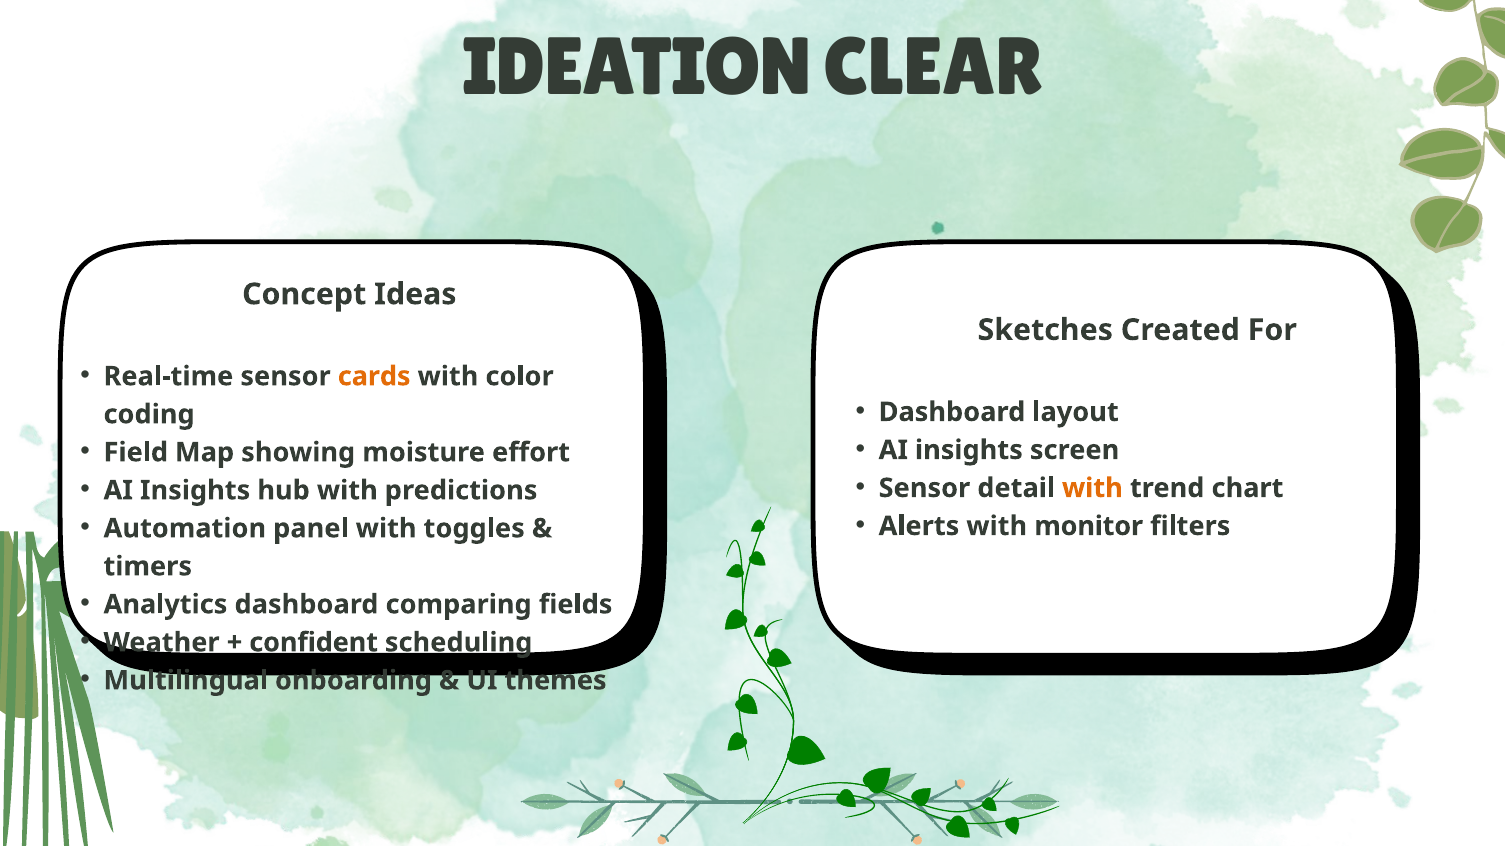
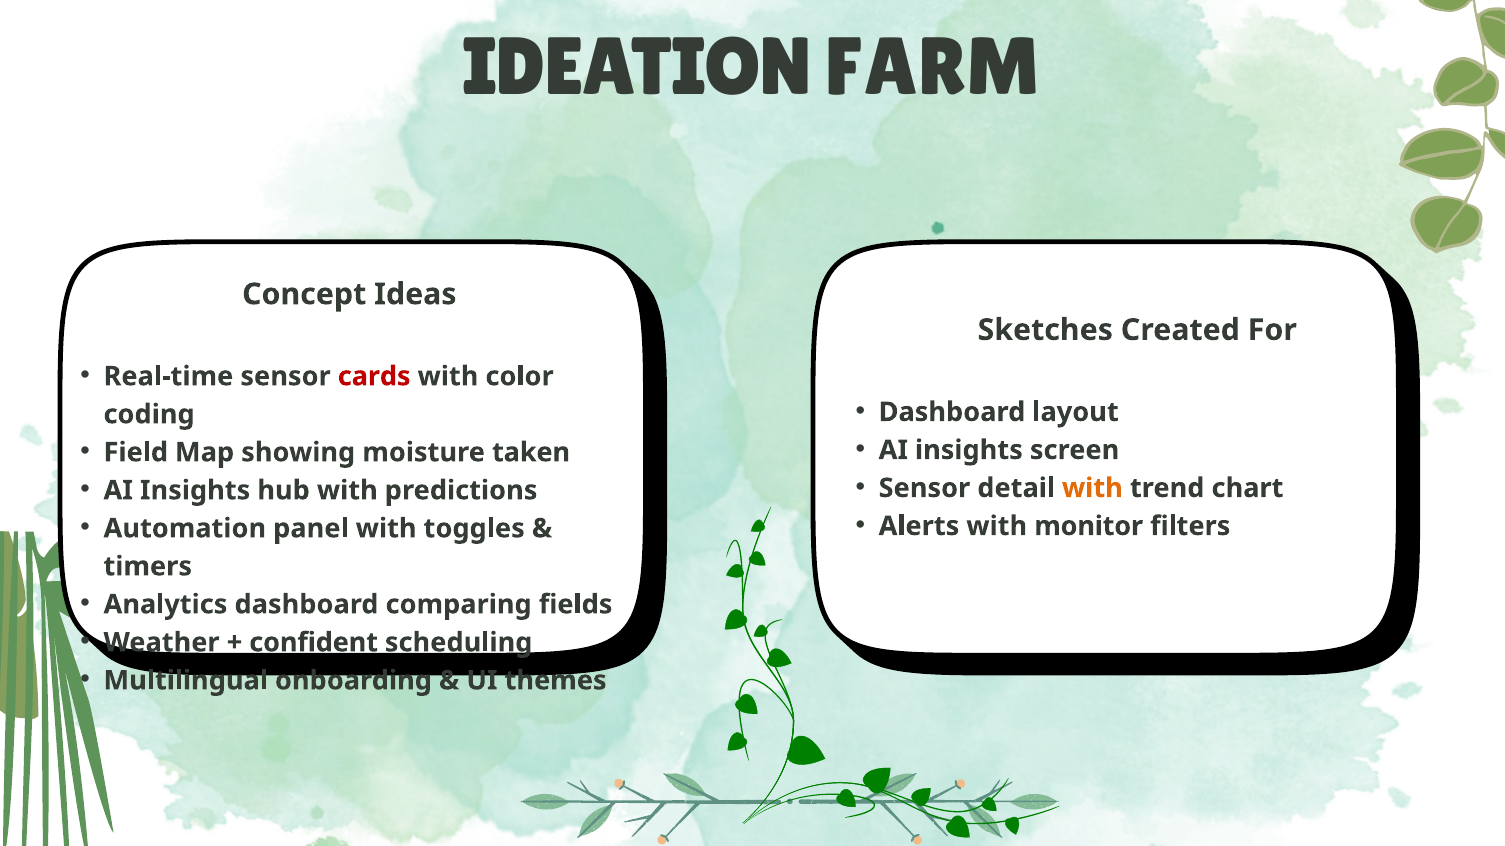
CLEAR: CLEAR -> FARM (933, 68)
cards colour: orange -> red (374, 377)
effort: effort -> taken (531, 453)
